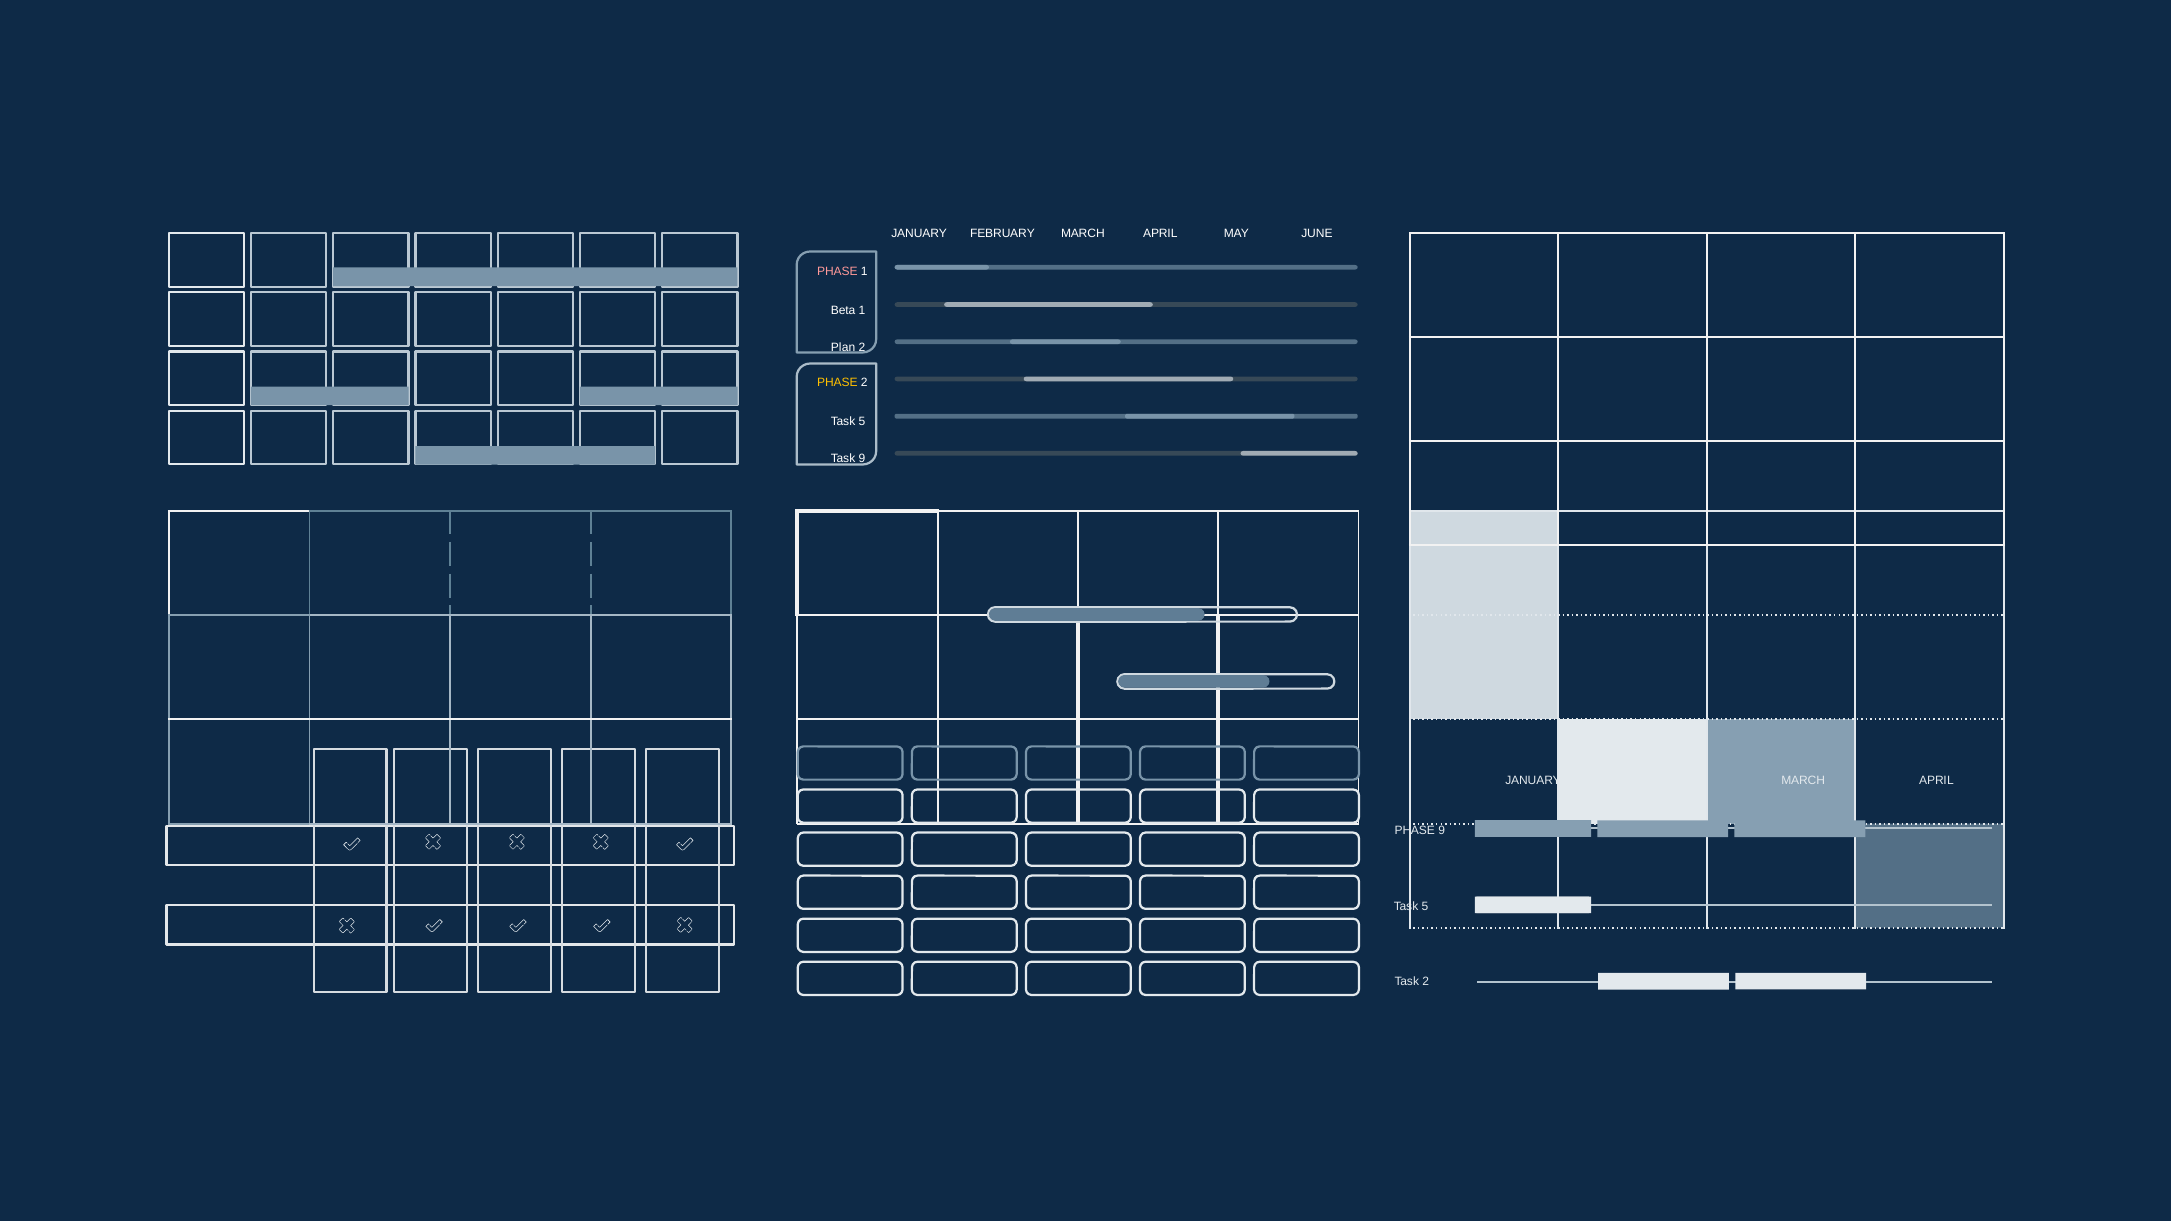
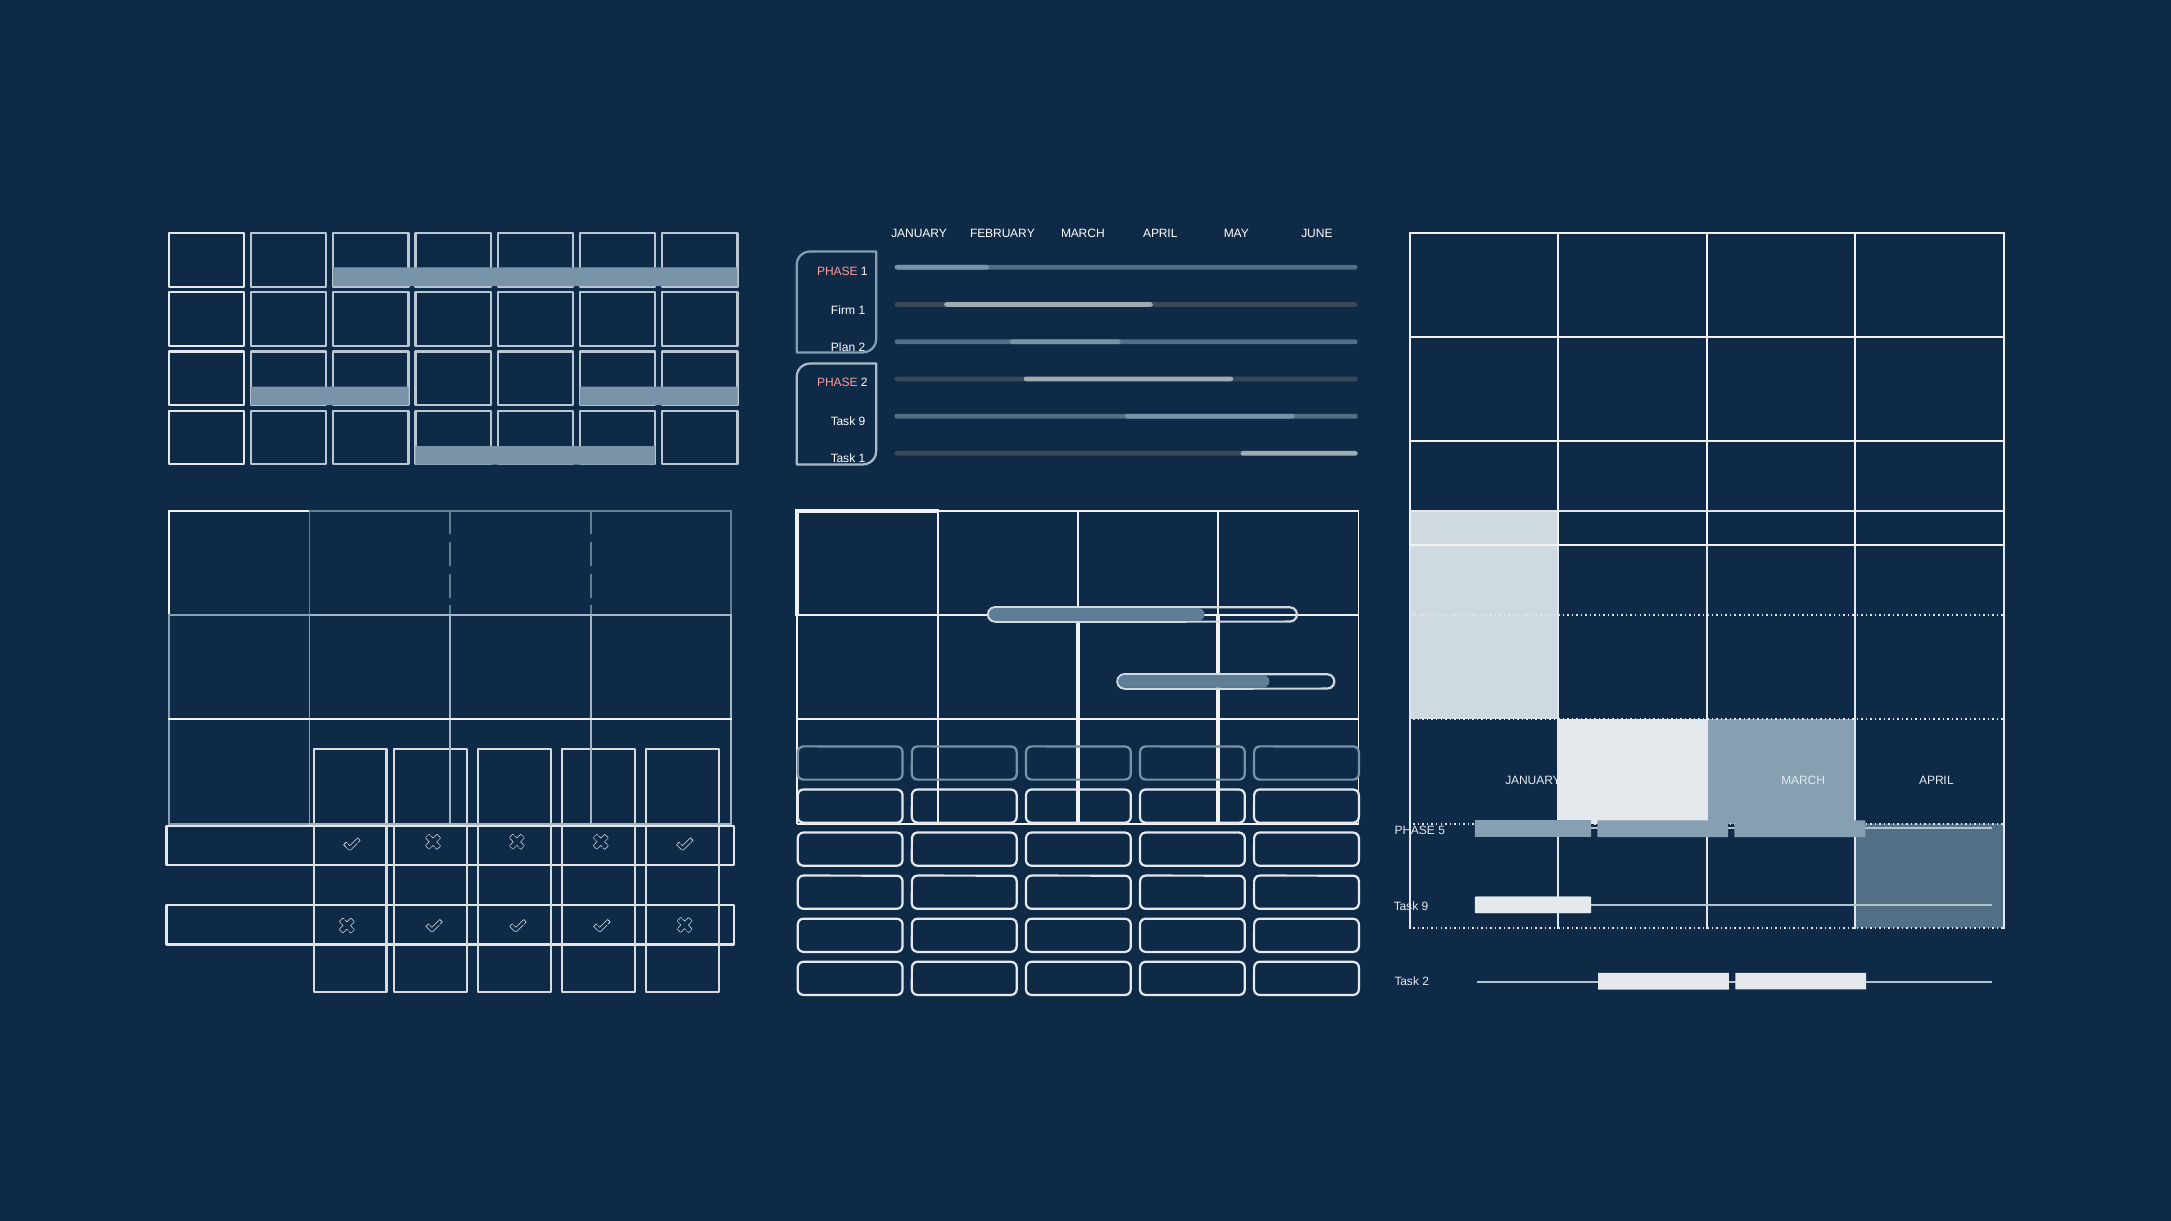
Beta: Beta -> Firm (843, 310)
PHASE colour: yellow -> pink (837, 382)
5: 5 -> 9 (862, 422)
Task 9: 9 -> 1 (862, 459)
PHASE 9: 9 -> 5 (1442, 831)
5: 5 -> 9 (1425, 907)
